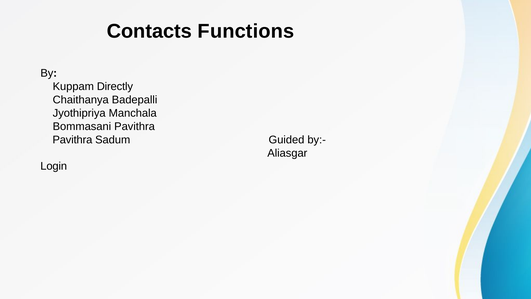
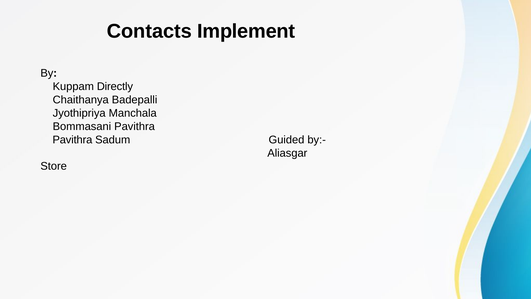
Functions: Functions -> Implement (246, 31)
Login: Login -> Store (54, 166)
